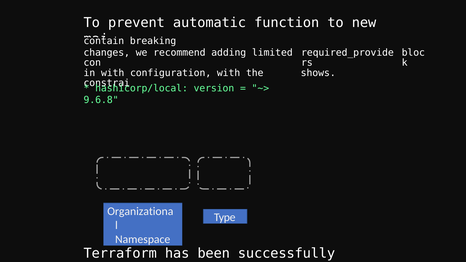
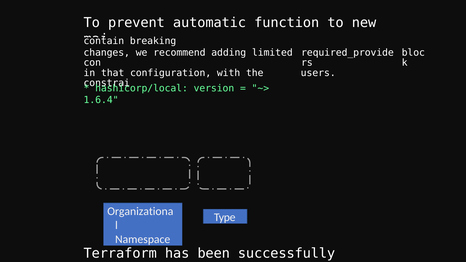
in with: with -> that (113, 73)
shows: shows -> users (318, 73)
9.6.8: 9.6.8 -> 1.6.4 (101, 100)
